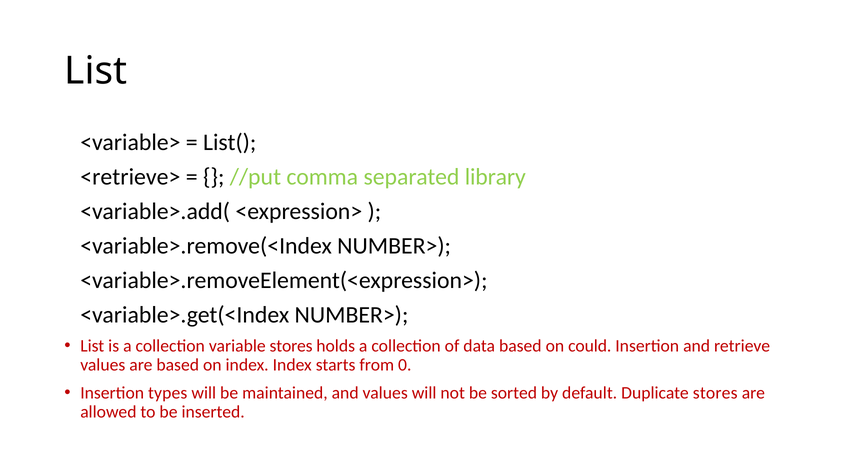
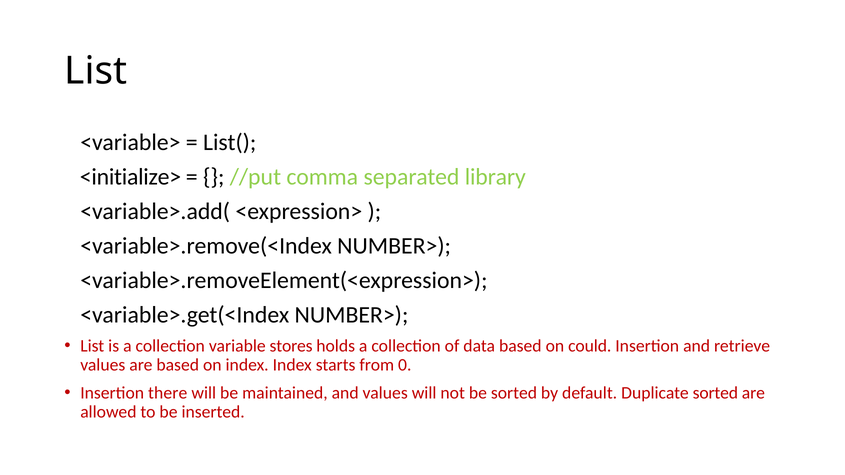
<retrieve>: <retrieve> -> <initialize> (130, 177)
types: types -> there (168, 393)
Duplicate stores: stores -> sorted (715, 393)
